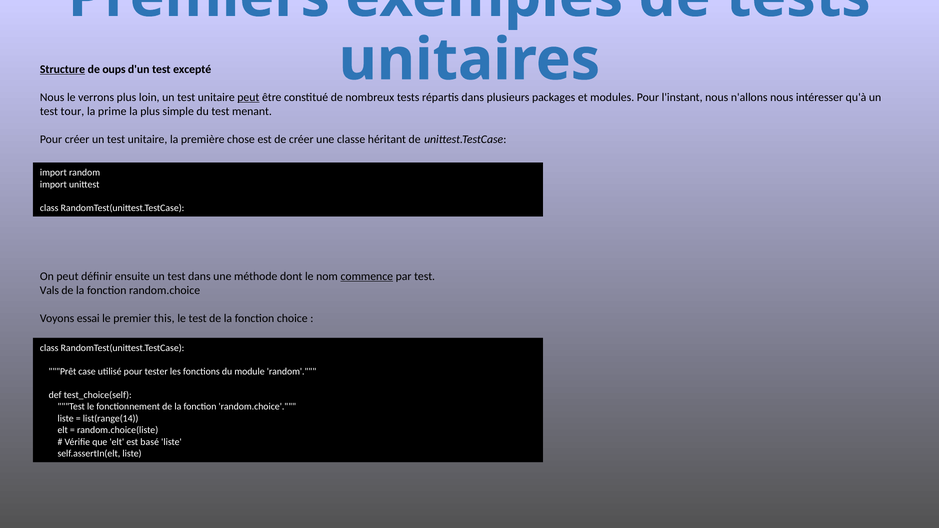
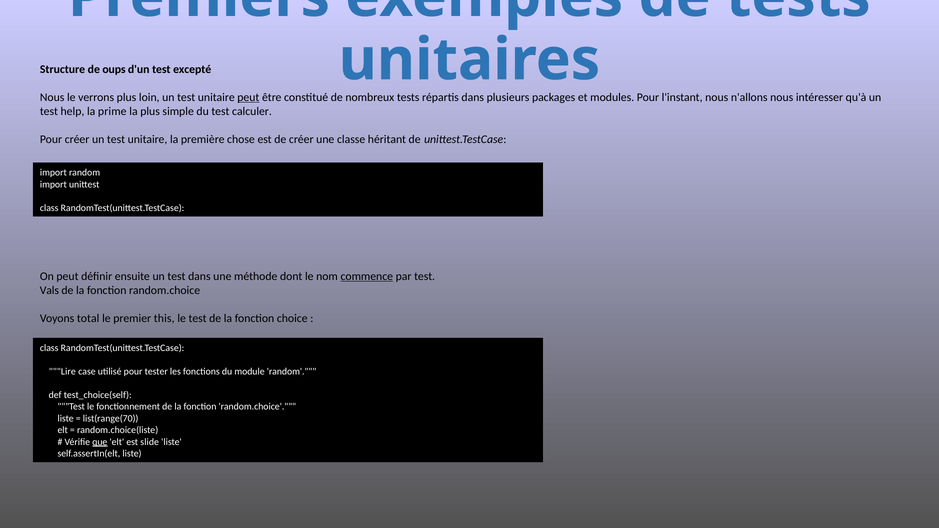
Structure underline: present -> none (63, 69)
tour: tour -> help (72, 111)
menant: menant -> calculer (252, 111)
essai: essai -> total (88, 319)
Prêt: Prêt -> Lire (62, 371)
list(range(14: list(range(14 -> list(range(70 (111, 418)
que underline: none -> present (100, 442)
basé: basé -> slide (150, 442)
